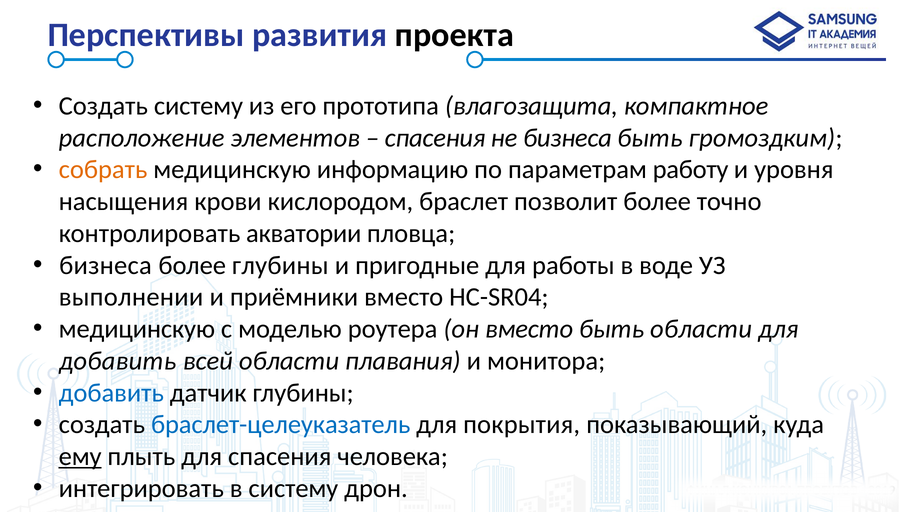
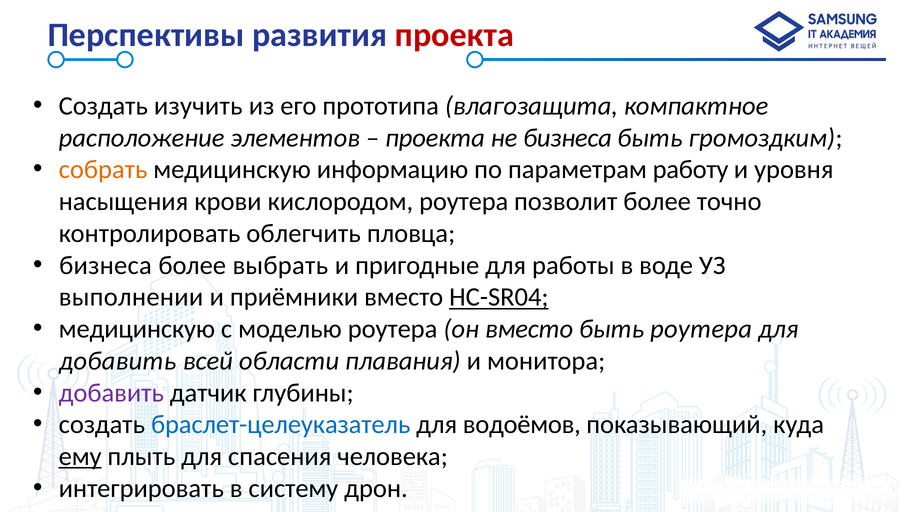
проекта colour: black -> red (454, 35)
Создать систему: систему -> изучить (198, 106)
спасения: спасения -> проекта (435, 138)
кислородом браслет: браслет -> роутера (464, 202)
акватории: акватории -> облегчить (304, 234)
более глубины: глубины -> выбрать (280, 265)
HC-SR04 underline: none -> present (499, 297)
быть области: области -> роутера (701, 329)
добавить colour: blue -> purple (111, 393)
покрытия: покрытия -> водоёмов (522, 425)
